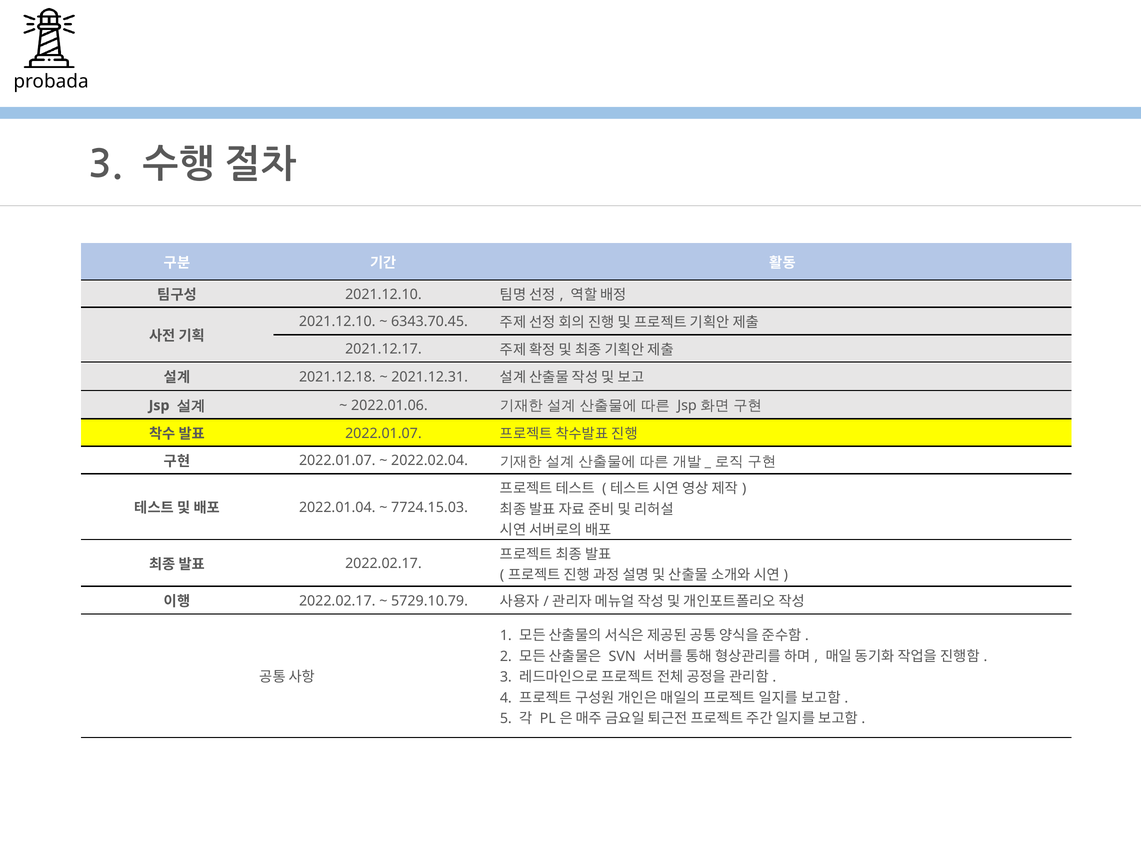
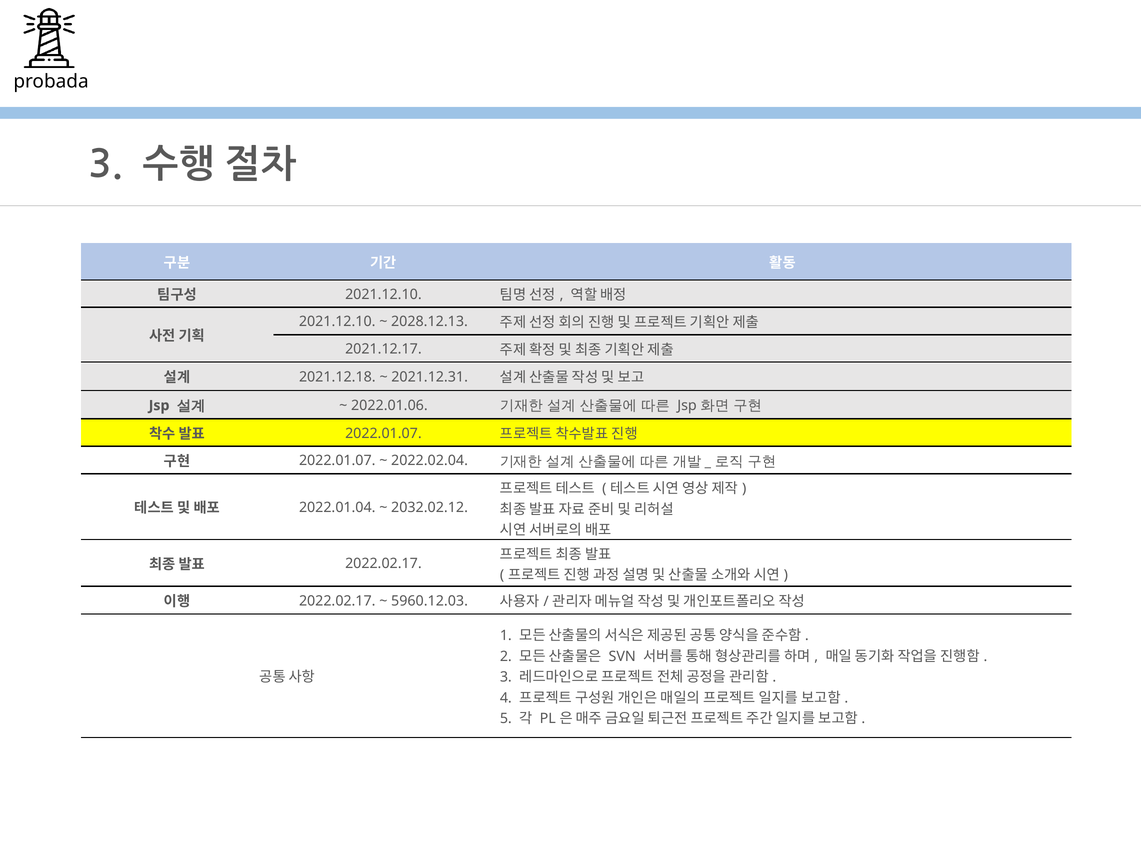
6343.70.45: 6343.70.45 -> 2028.12.13 (429, 322)
7724.15.03: 7724.15.03 -> 2032.02.12 (430, 507)
5729.10.79: 5729.10.79 -> 5960.12.03 (430, 601)
